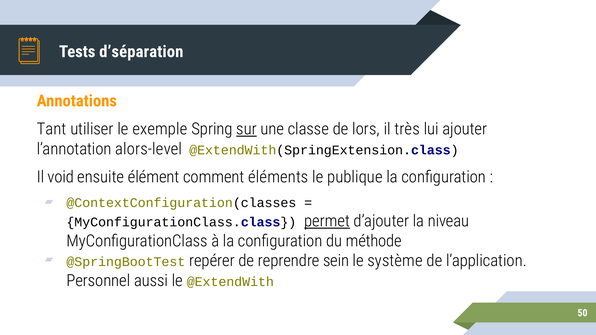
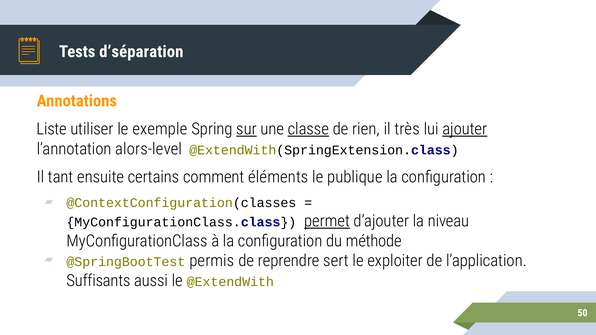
Tant: Tant -> Liste (52, 129)
classe underline: none -> present (308, 129)
lors: lors -> rien (366, 129)
ajouter underline: none -> present (465, 129)
void: void -> tant (61, 177)
élément: élément -> certains (154, 177)
repérer: repérer -> permis (212, 261)
sein: sein -> sert (336, 261)
système: système -> exploiter (395, 261)
Personnel: Personnel -> Suffisants (98, 281)
